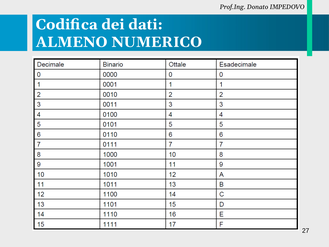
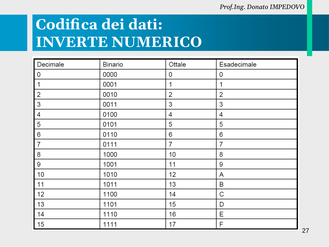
ALMENO: ALMENO -> INVERTE (72, 42)
